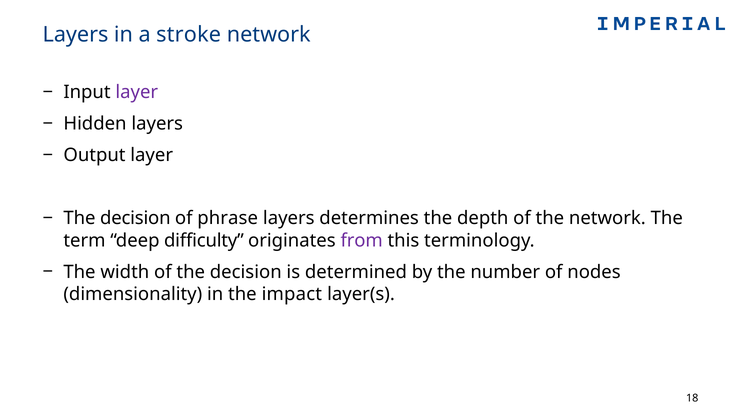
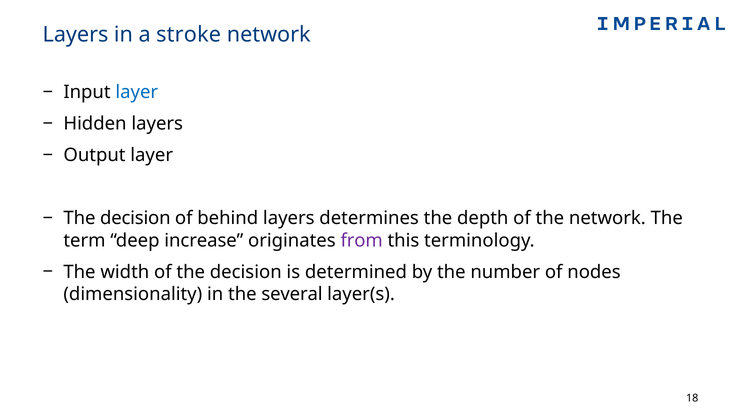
layer colour: purple -> blue (137, 92)
phrase: phrase -> behind (228, 218)
difficulty: difficulty -> increase (204, 240)
impact: impact -> several (292, 294)
